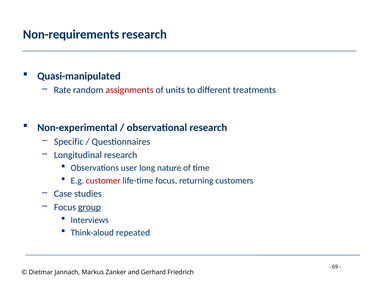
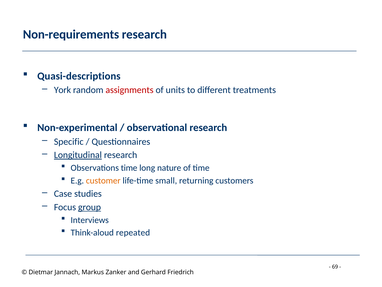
Quasi-manipulated: Quasi-manipulated -> Quasi-descriptions (79, 76)
Rate: Rate -> York (62, 90)
Longitudinal underline: none -> present (78, 155)
Observations user: user -> time (129, 168)
customer colour: red -> orange (103, 180)
life-time focus: focus -> small (166, 180)
